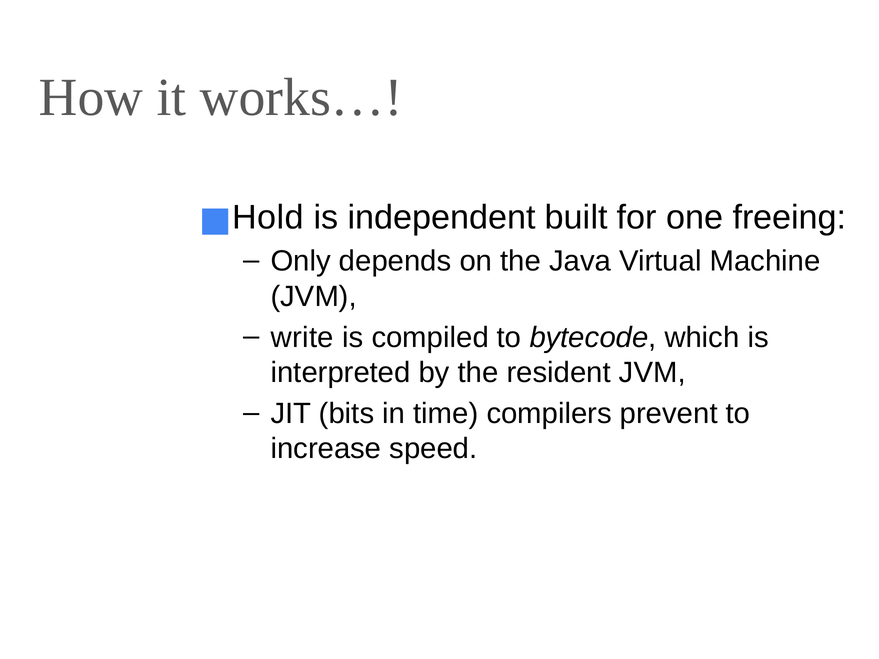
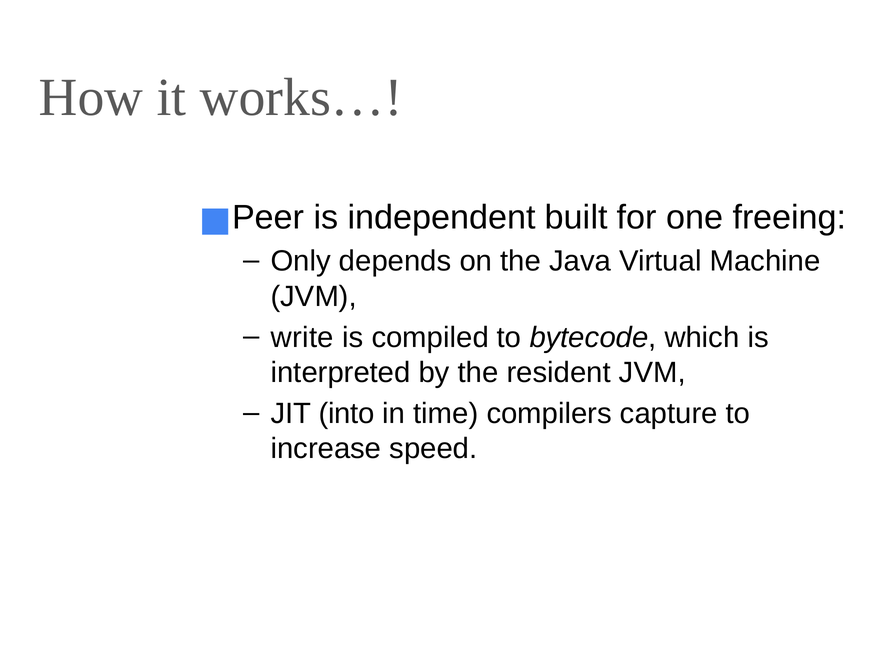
Hold: Hold -> Peer (268, 218)
bits: bits -> into (347, 414)
prevent: prevent -> capture (669, 414)
